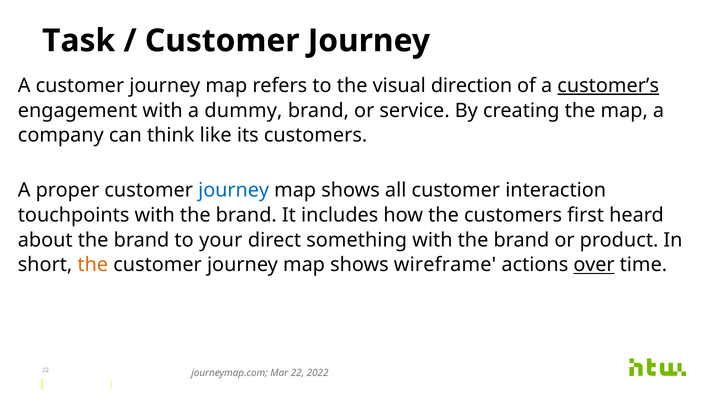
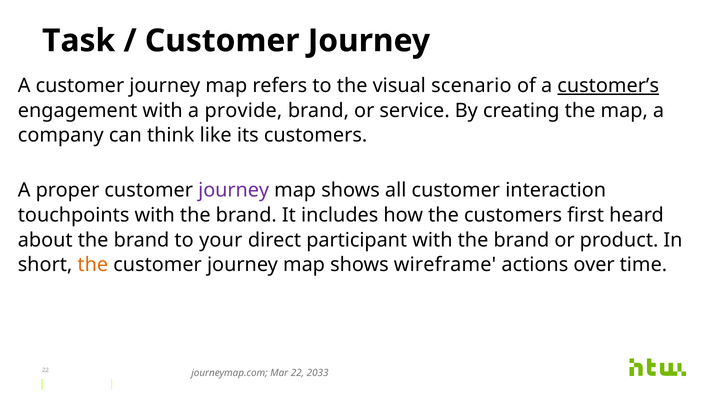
direction: direction -> scenario (471, 86)
dummy: dummy -> provide (243, 110)
journey colour: blue -> purple (234, 190)
something: something -> participant (357, 240)
over underline: present -> none (594, 265)
2022: 2022 -> 2033 (318, 373)
